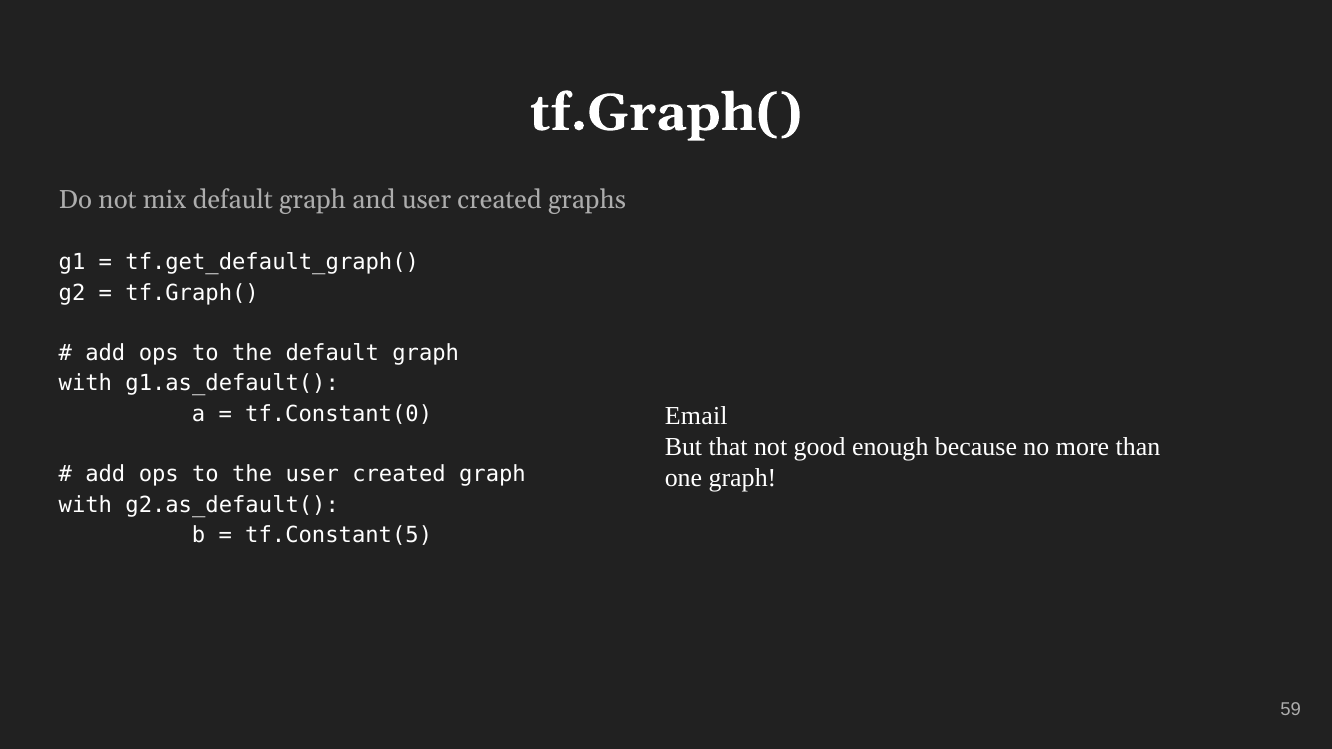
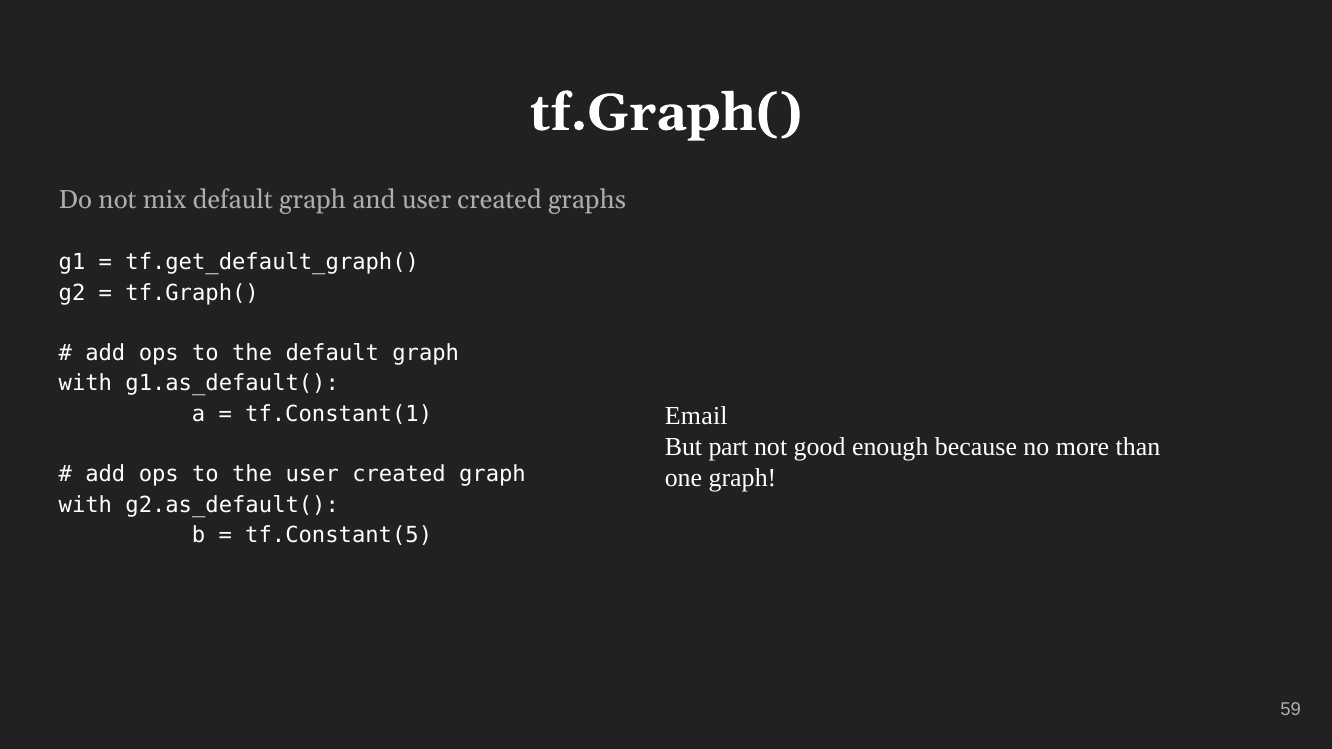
tf.Constant(0: tf.Constant(0 -> tf.Constant(1 (339, 414)
that: that -> part (728, 447)
